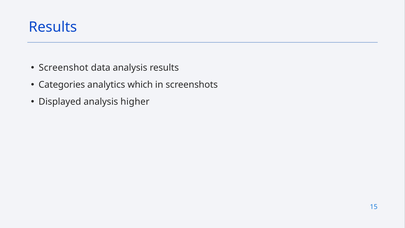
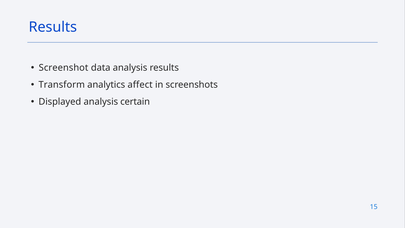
Categories: Categories -> Transform (62, 85)
which: which -> affect (140, 85)
higher: higher -> certain (135, 102)
